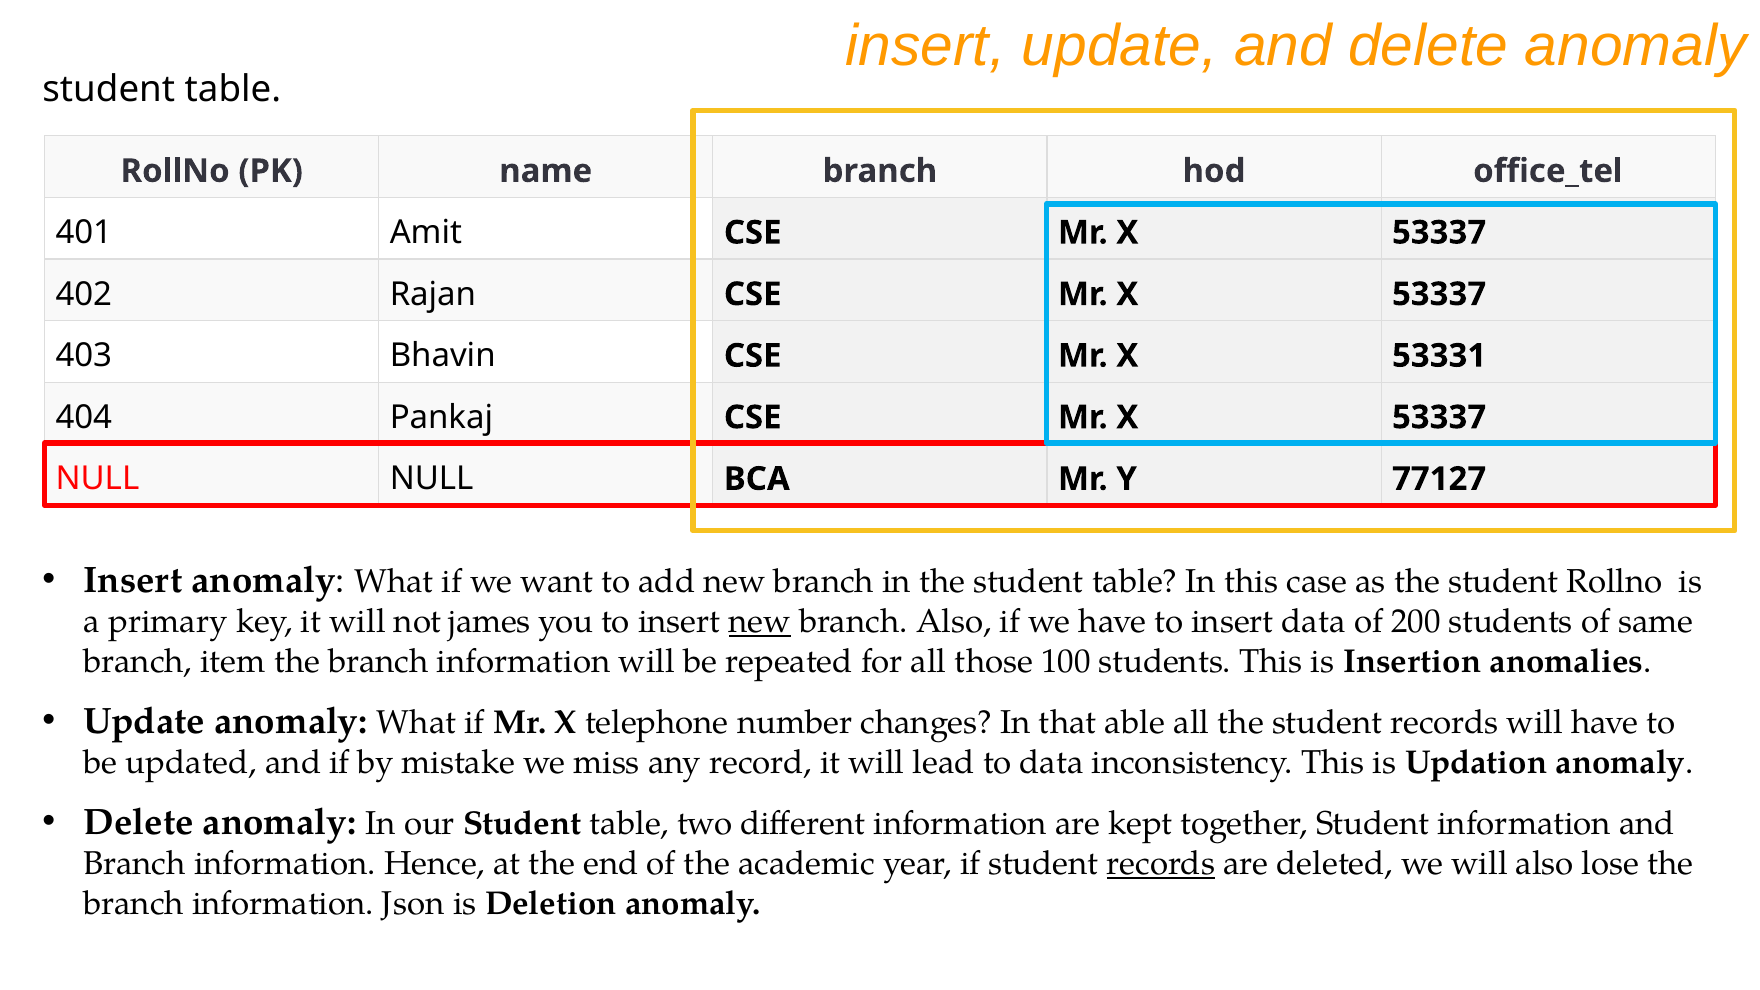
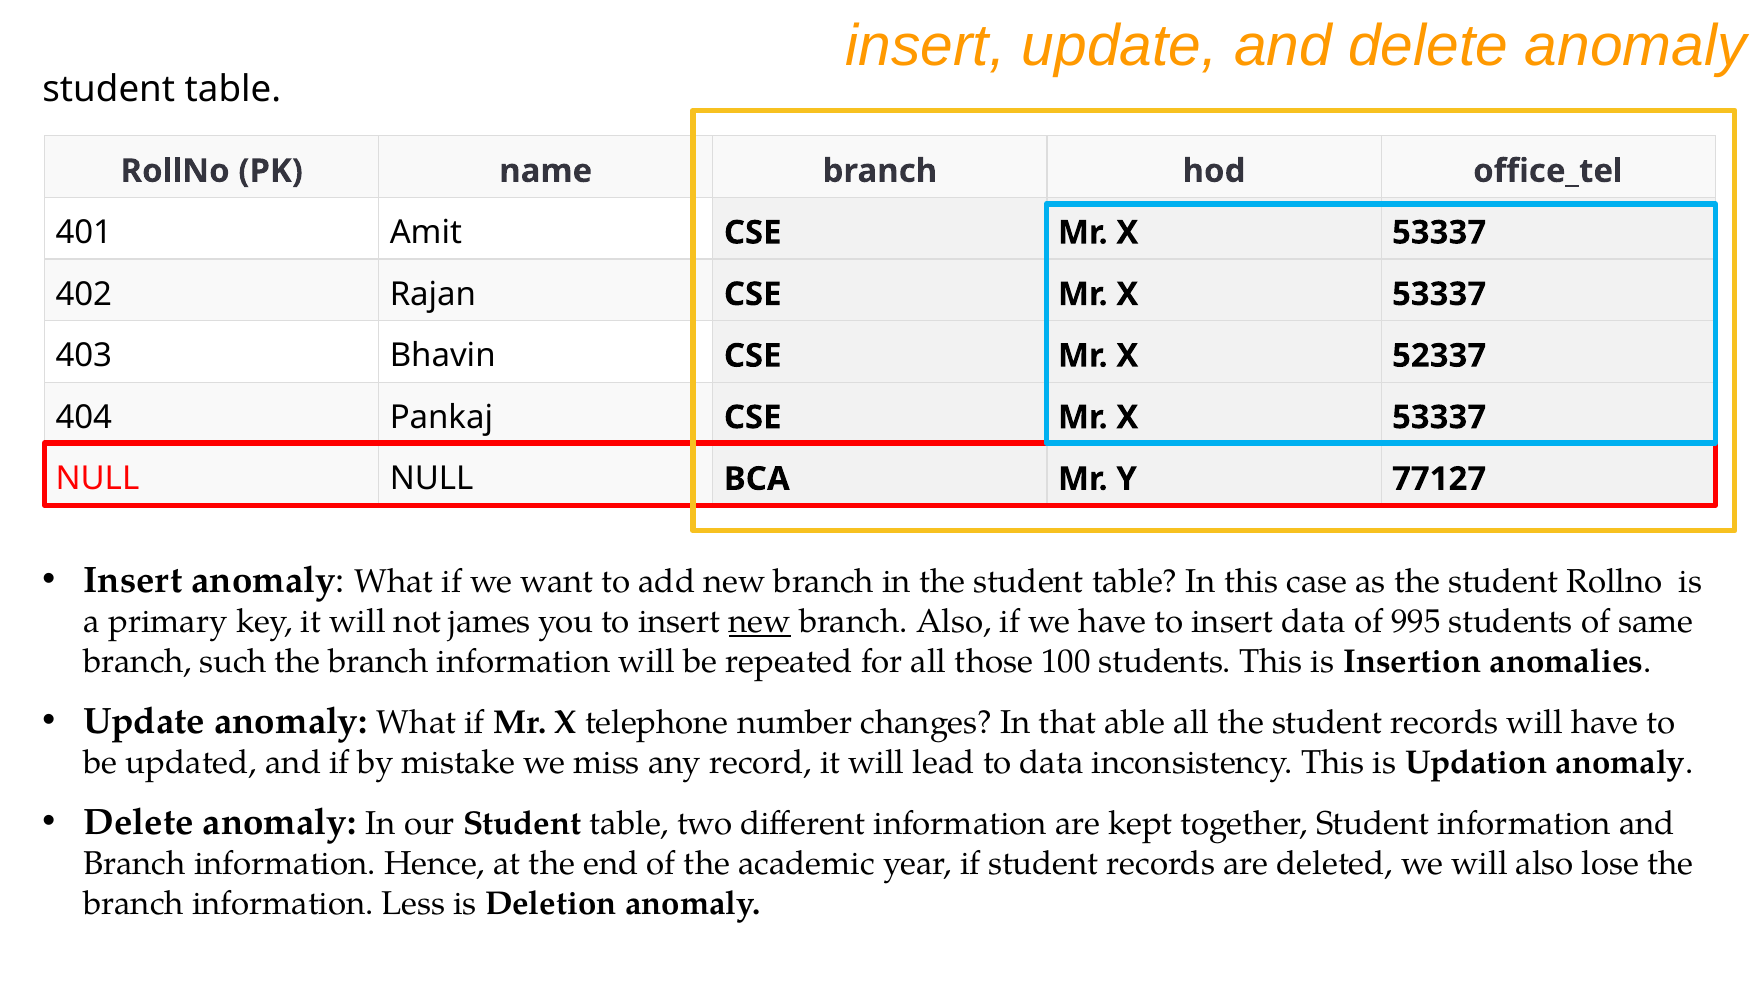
53331: 53331 -> 52337 (1439, 356)
200: 200 -> 995 (1416, 622)
item: item -> such (233, 662)
records underline: present -> none (1161, 864)
Json: Json -> Less (414, 904)
